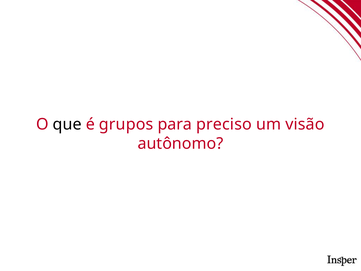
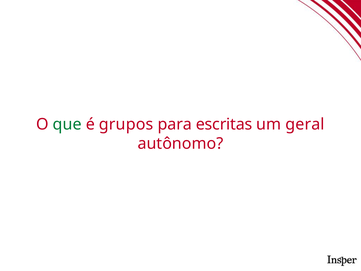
que colour: black -> green (67, 124)
preciso: preciso -> escritas (224, 124)
visão: visão -> geral (305, 124)
